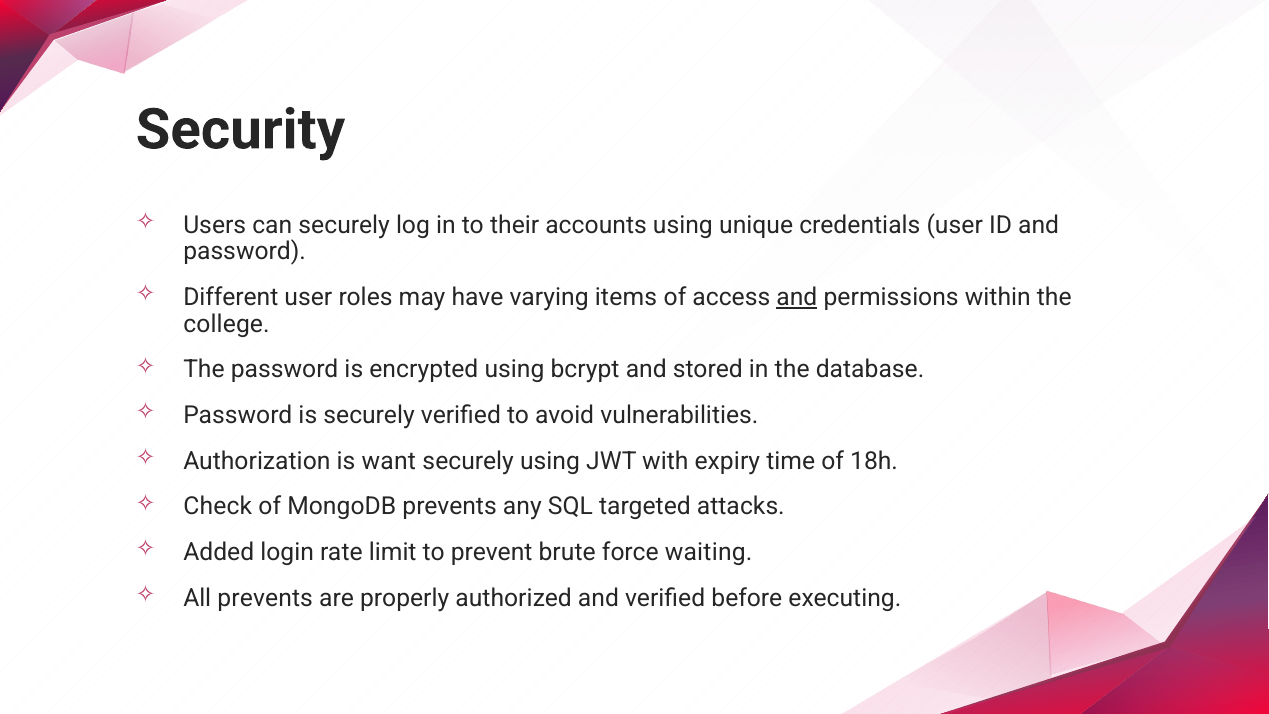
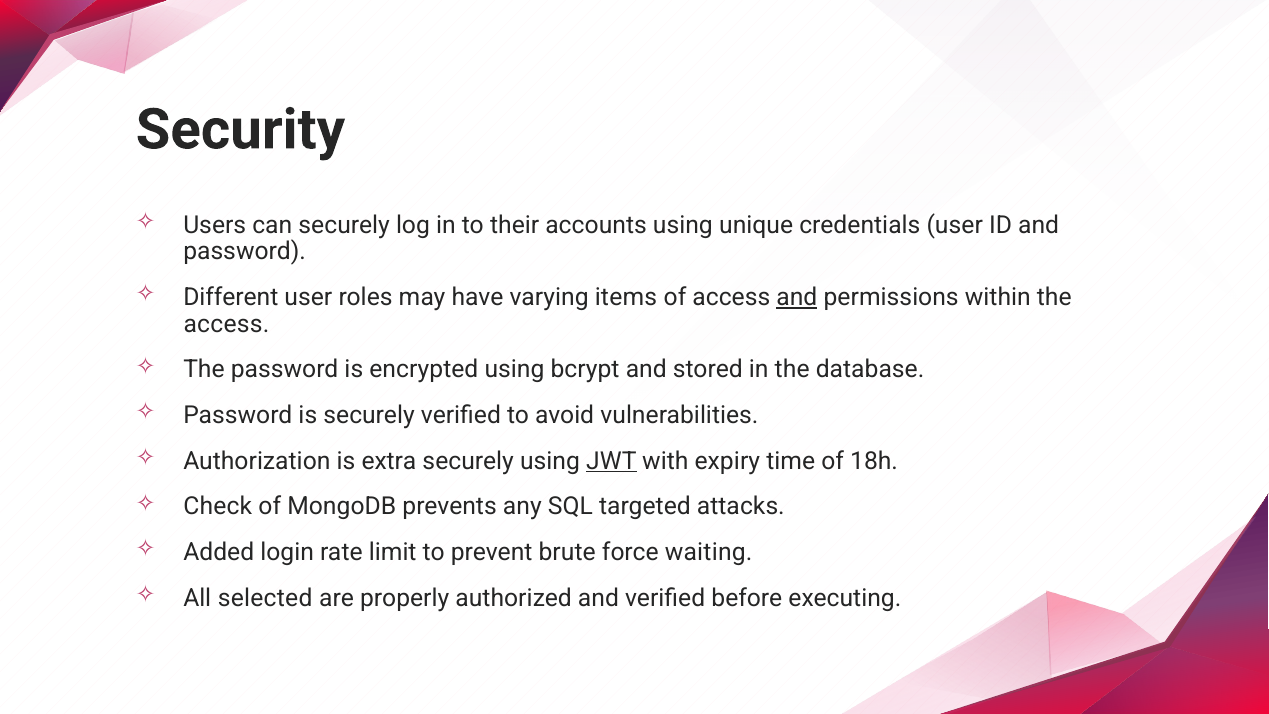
college: college -> access (226, 324)
want: want -> extra (389, 461)
JWT underline: none -> present (611, 461)
All prevents: prevents -> selected (265, 598)
